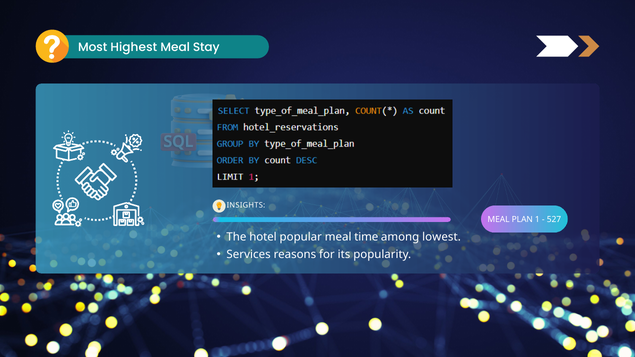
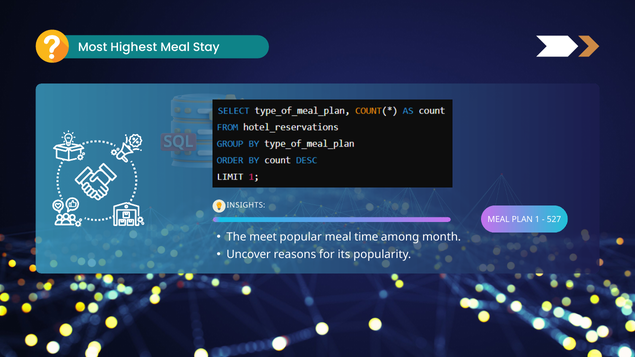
hotel: hotel -> meet (263, 237)
lowest: lowest -> month (442, 237)
Services: Services -> Uncover (249, 254)
